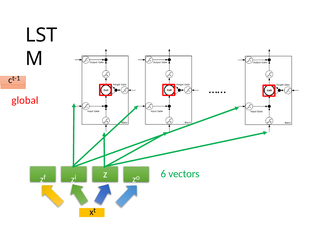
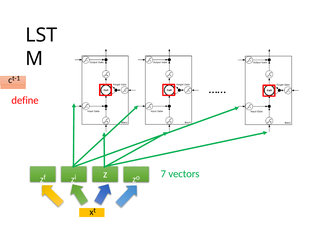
global: global -> define (25, 100)
6: 6 -> 7 (163, 174)
